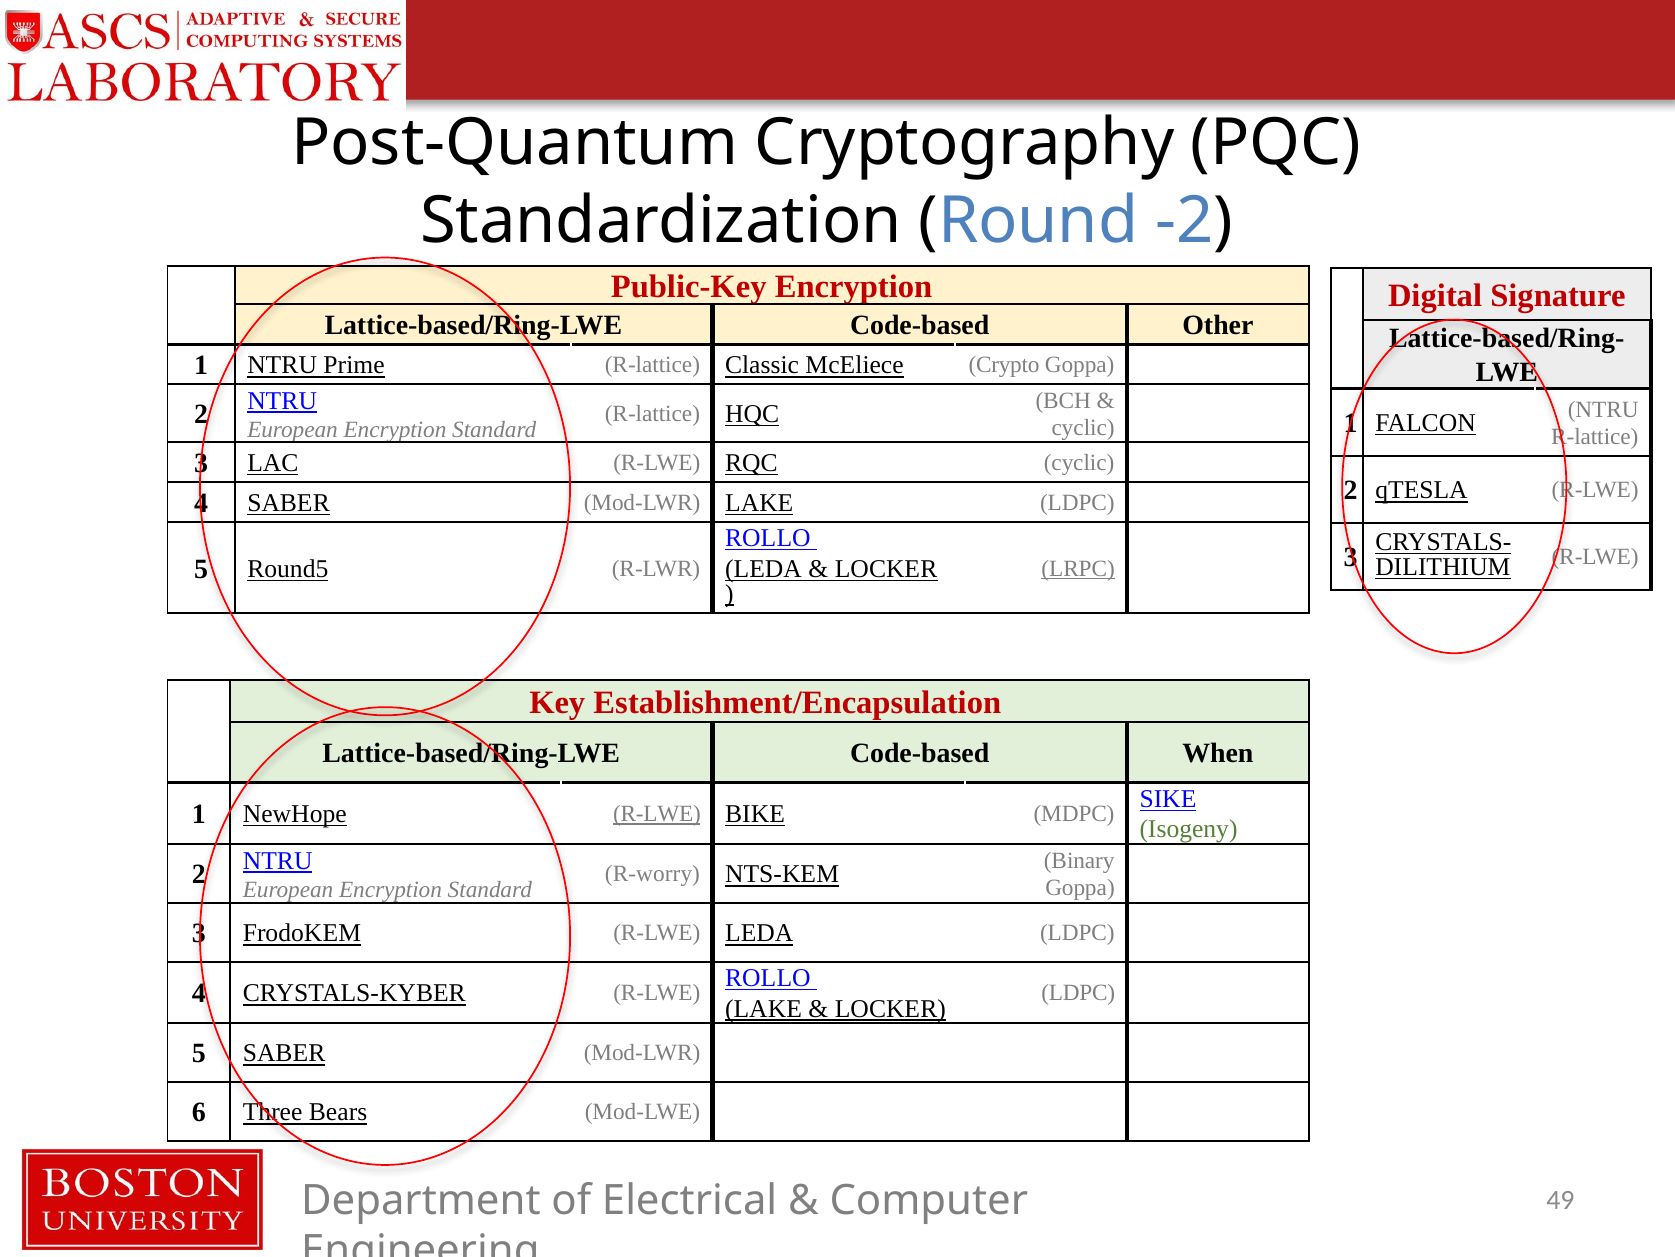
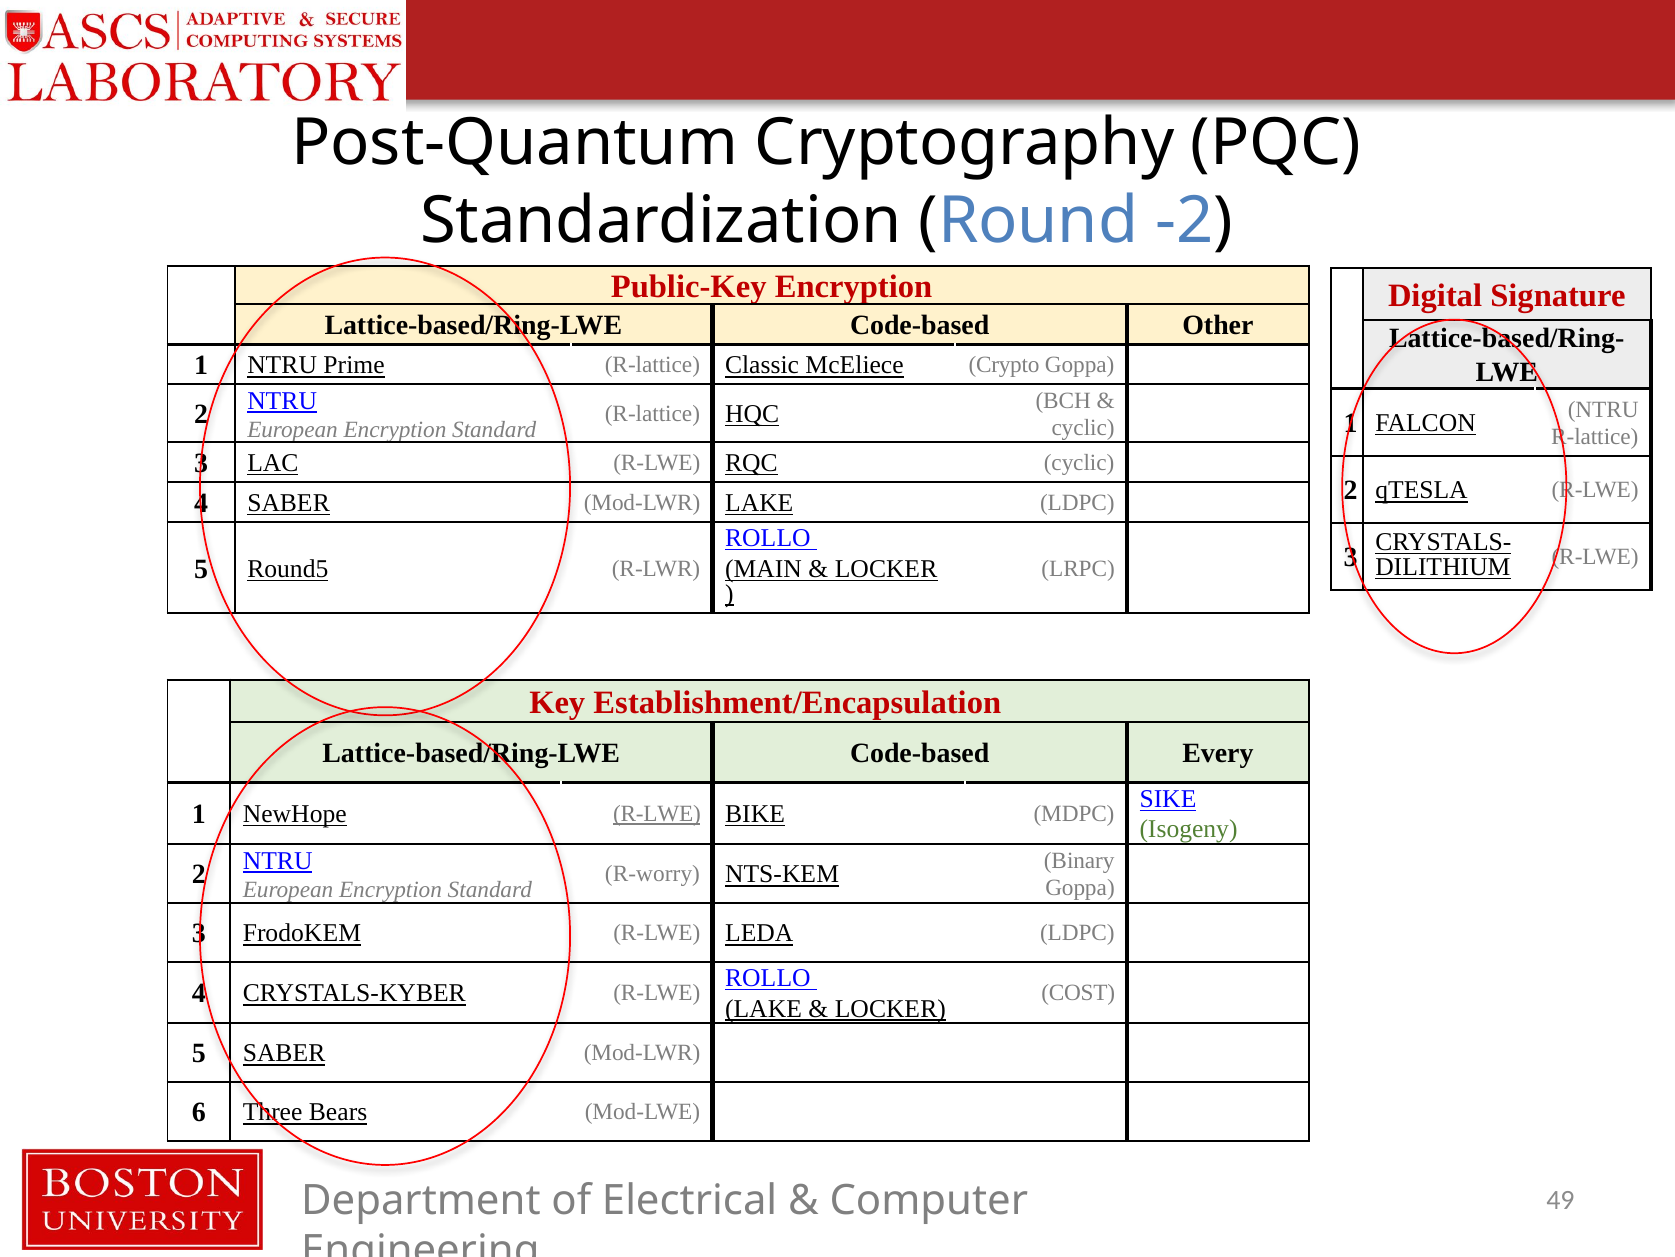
LEDA: LEDA -> MAIN (764, 568)
LRPC underline: present -> none (1078, 568)
When: When -> Every (1218, 753)
LDPC: LDPC -> COST (1078, 993)
